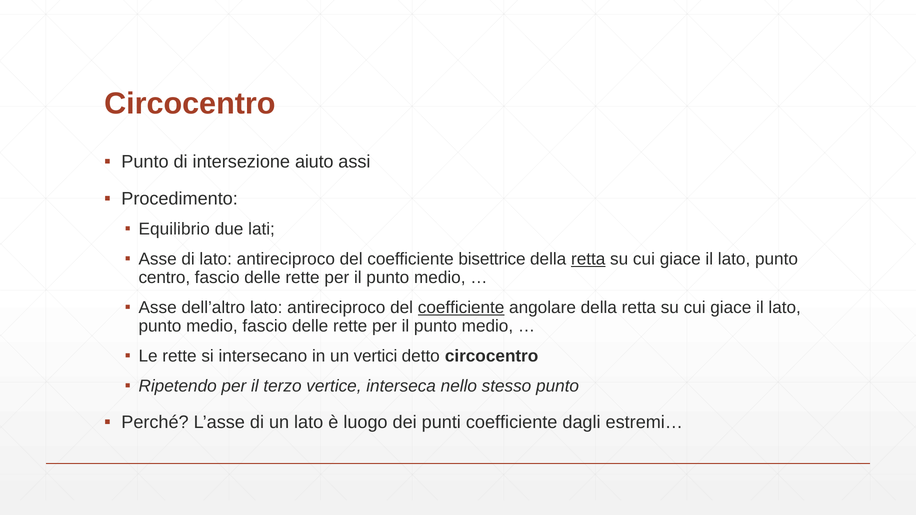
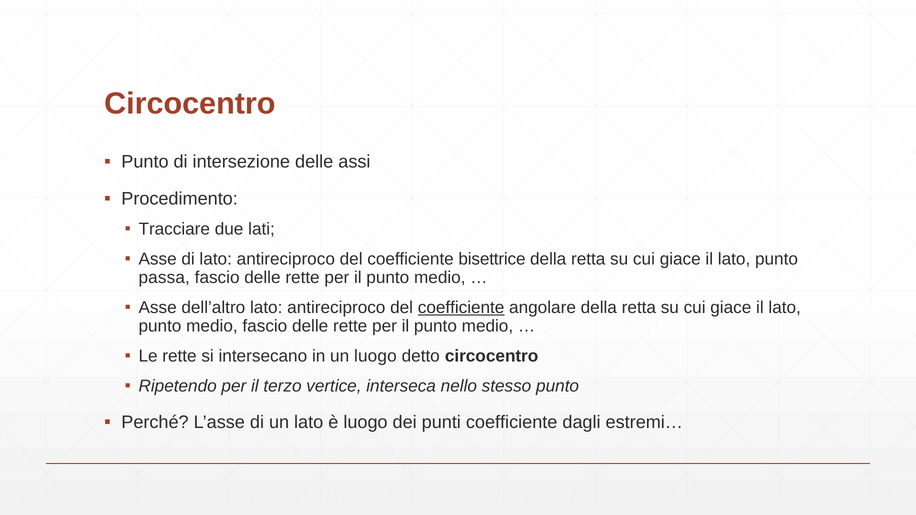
intersezione aiuto: aiuto -> delle (314, 162)
Equilibrio: Equilibrio -> Tracciare (174, 229)
retta underline: present -> none (588, 259)
centro: centro -> passa (164, 278)
un vertici: vertici -> luogo (375, 356)
